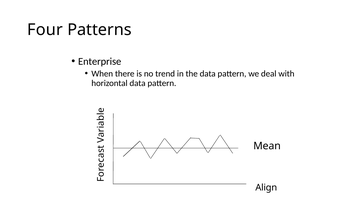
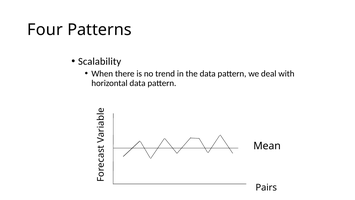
Enterprise: Enterprise -> Scalability (100, 61)
Align: Align -> Pairs (266, 187)
